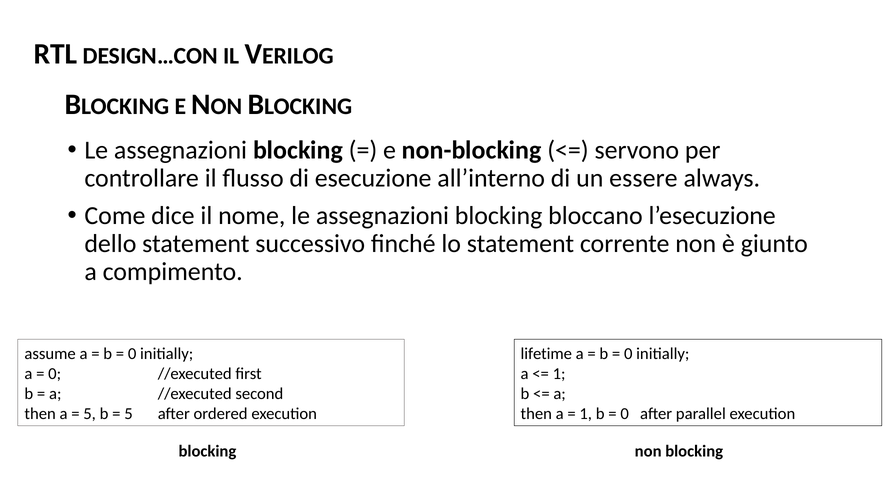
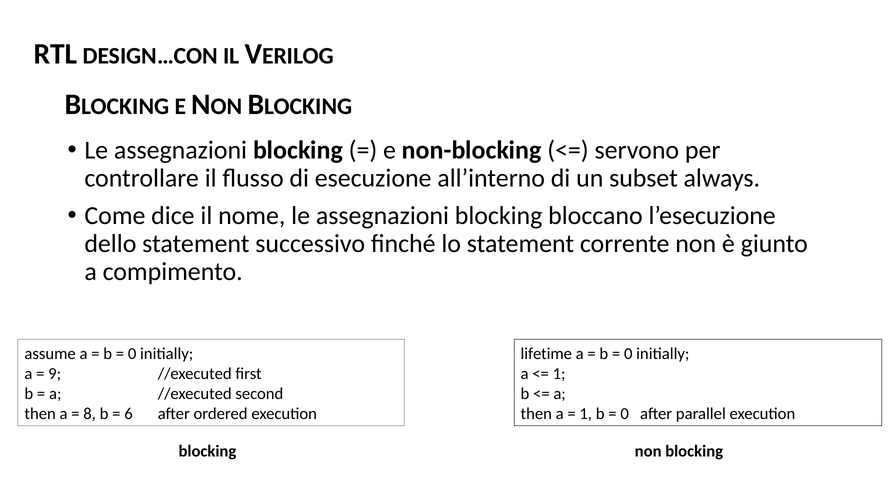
essere: essere -> subset (644, 178)
0: 0 -> 9 (55, 374)
5: 5 -> 8 (90, 414)
5: 5 -> 6 (128, 414)
